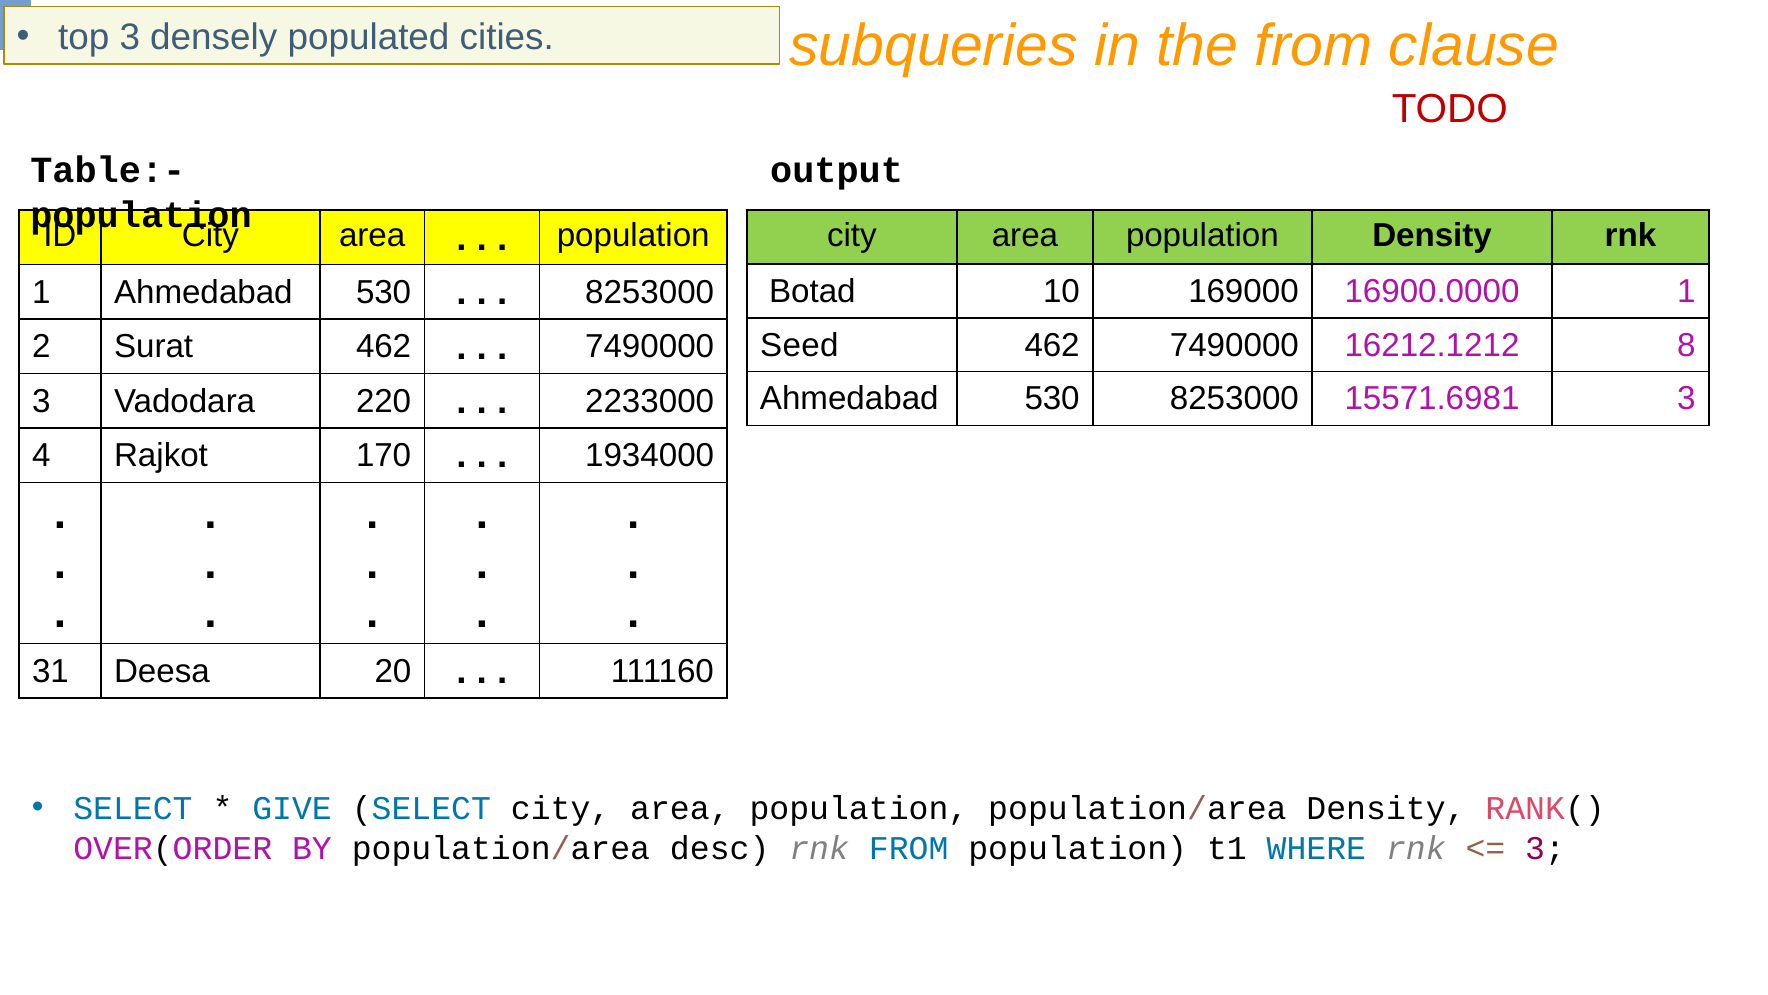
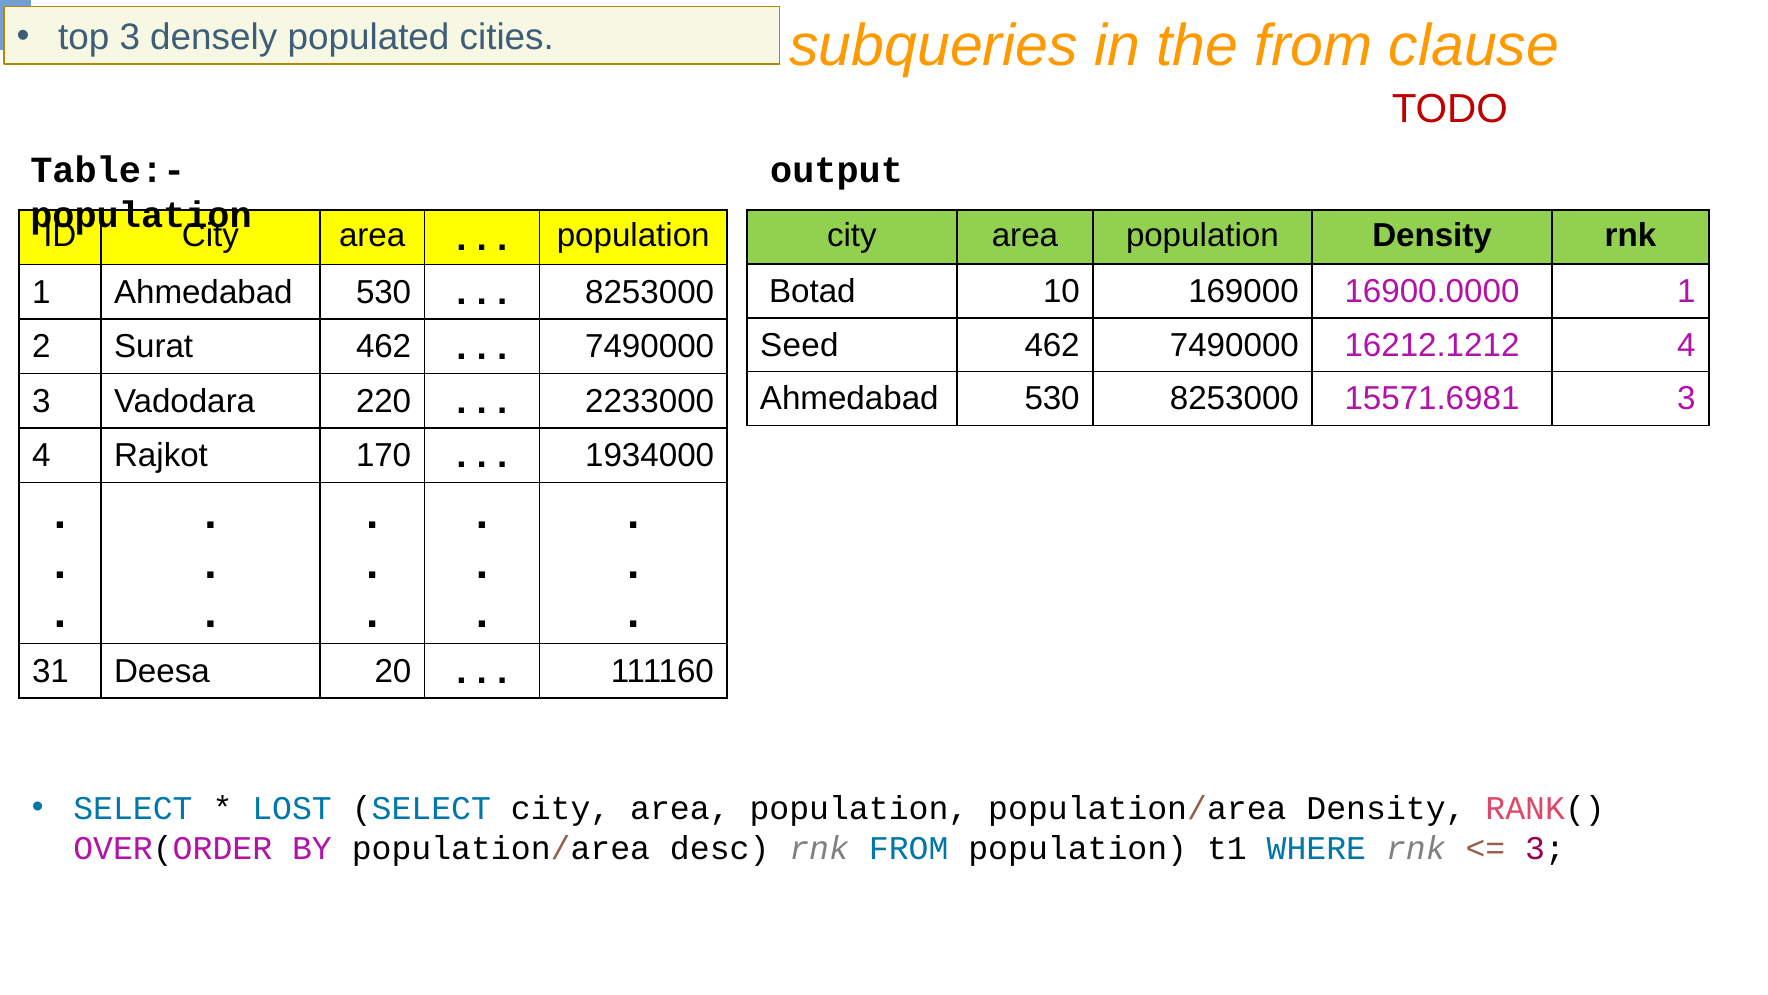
16212.1212 8: 8 -> 4 (1686, 345)
GIVE: GIVE -> LOST (292, 808)
